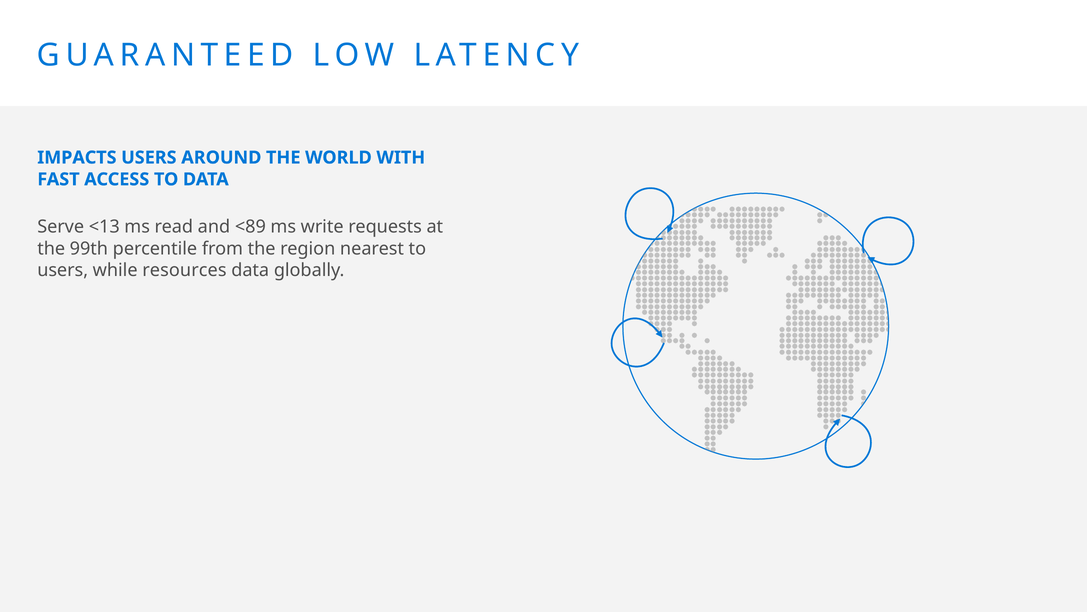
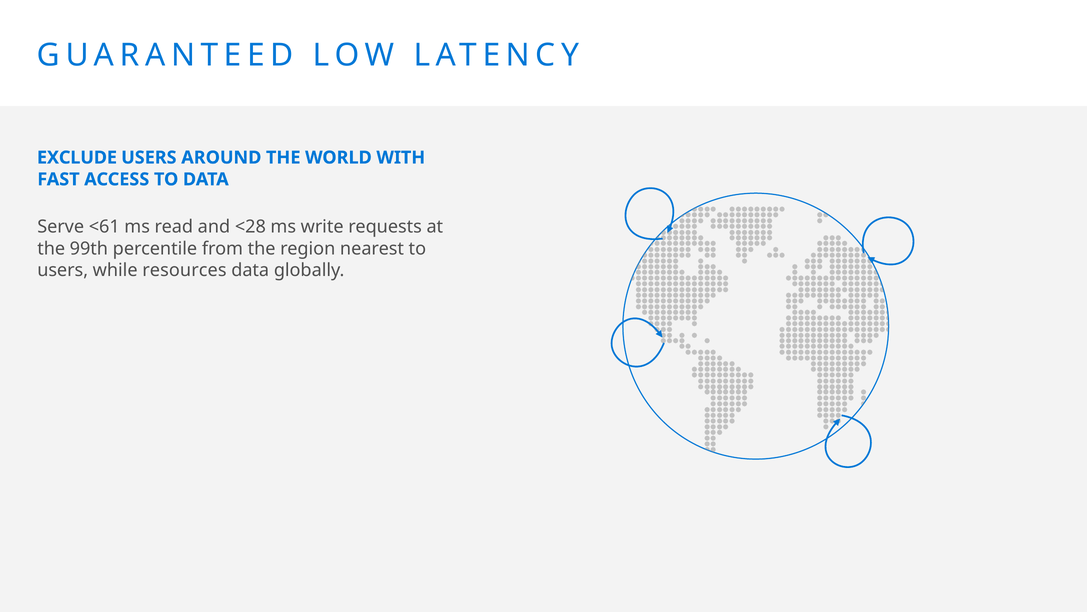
IMPACTS: IMPACTS -> EXCLUDE (77, 157)
<13: <13 -> <61 (104, 227)
<89: <89 -> <28 (250, 227)
